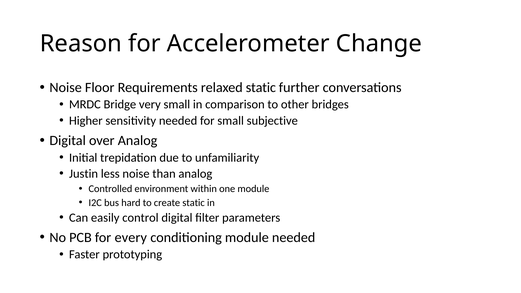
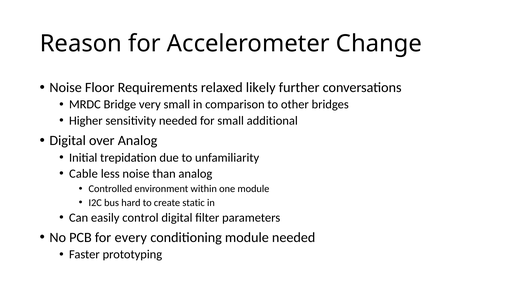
relaxed static: static -> likely (261, 87)
subjective: subjective -> additional (272, 121)
Justin: Justin -> Cable (83, 174)
